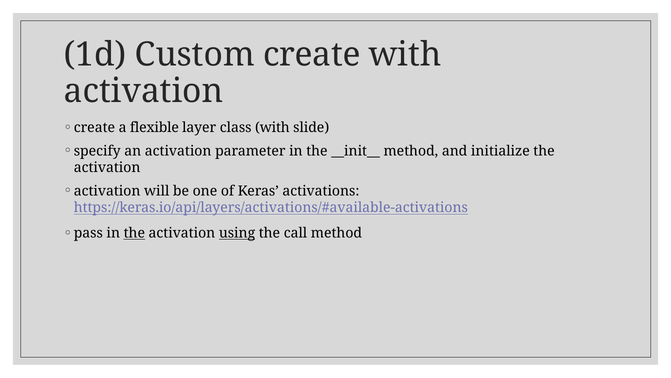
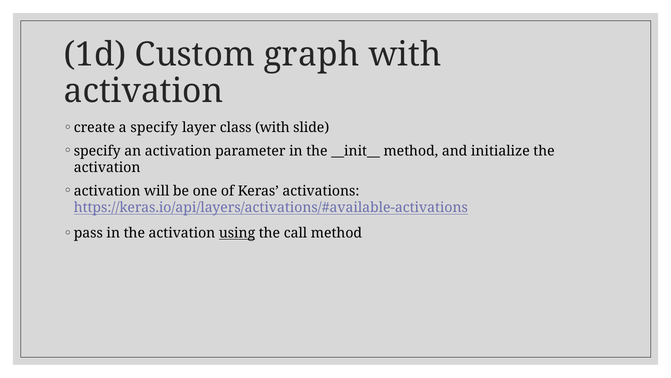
Custom create: create -> graph (312, 55)
a flexible: flexible -> specify (154, 128)
the underline: present -> none (134, 233)
